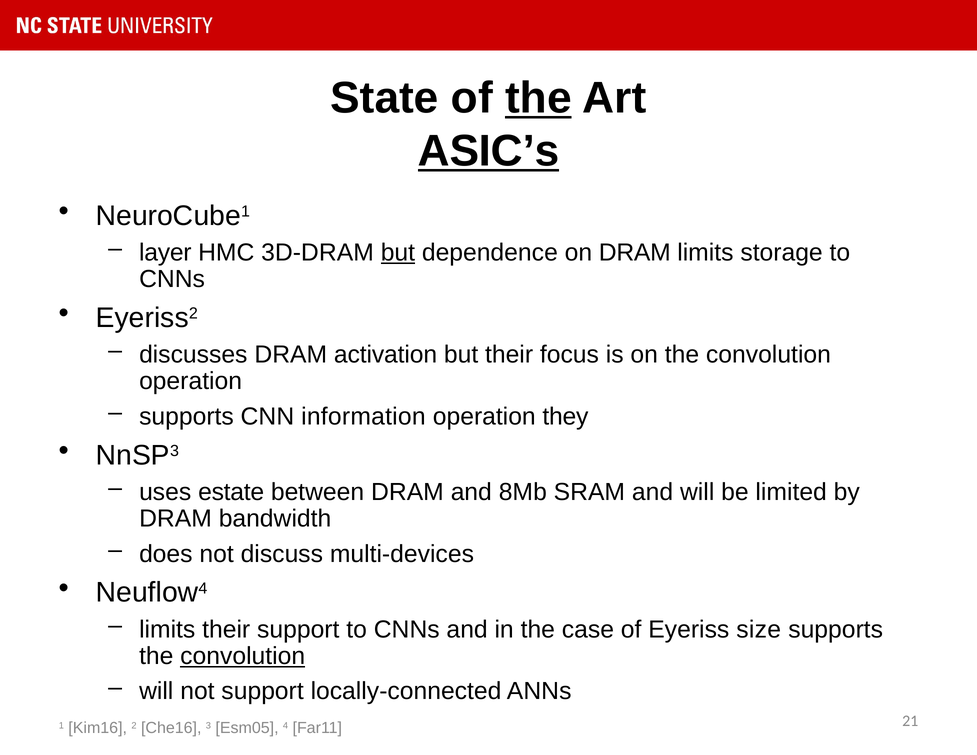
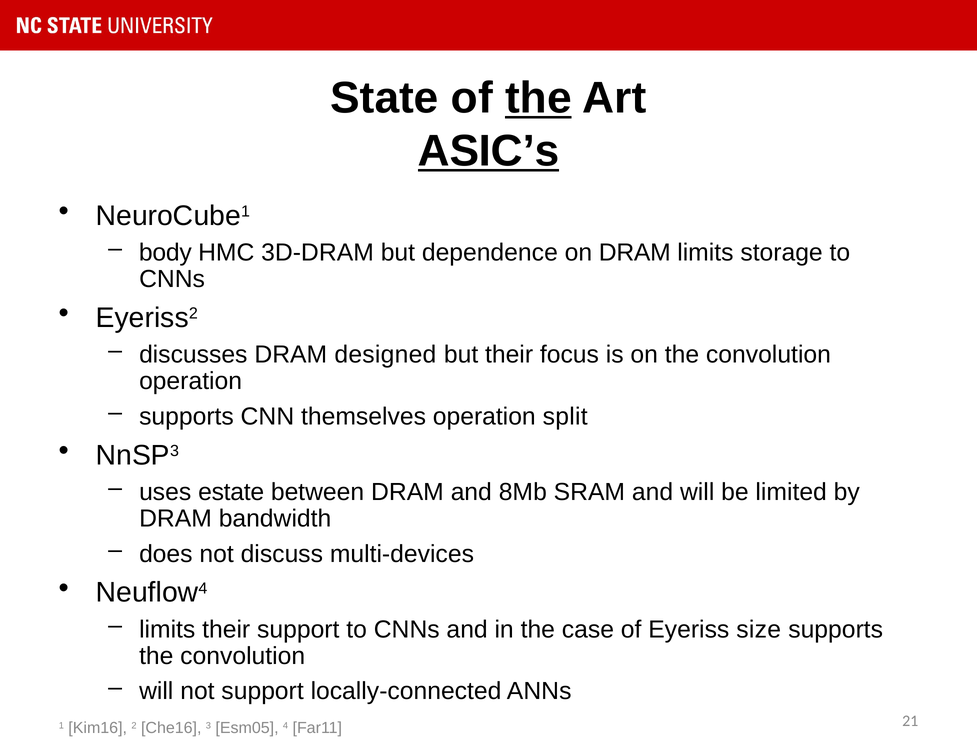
layer: layer -> body (165, 252)
but underline: present -> none (398, 252)
activation: activation -> designed (385, 355)
information: information -> themselves (364, 417)
they: they -> split (565, 417)
convolution underline: present -> none (243, 656)
